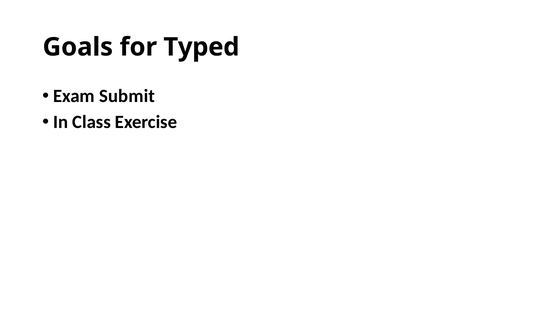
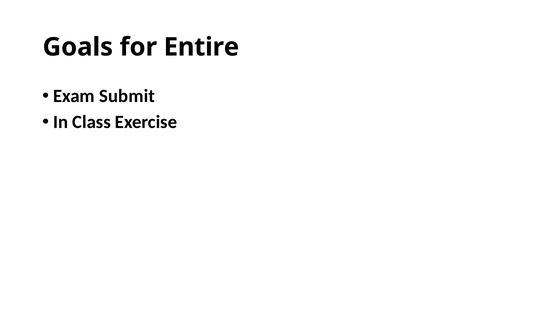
Typed: Typed -> Entire (201, 47)
